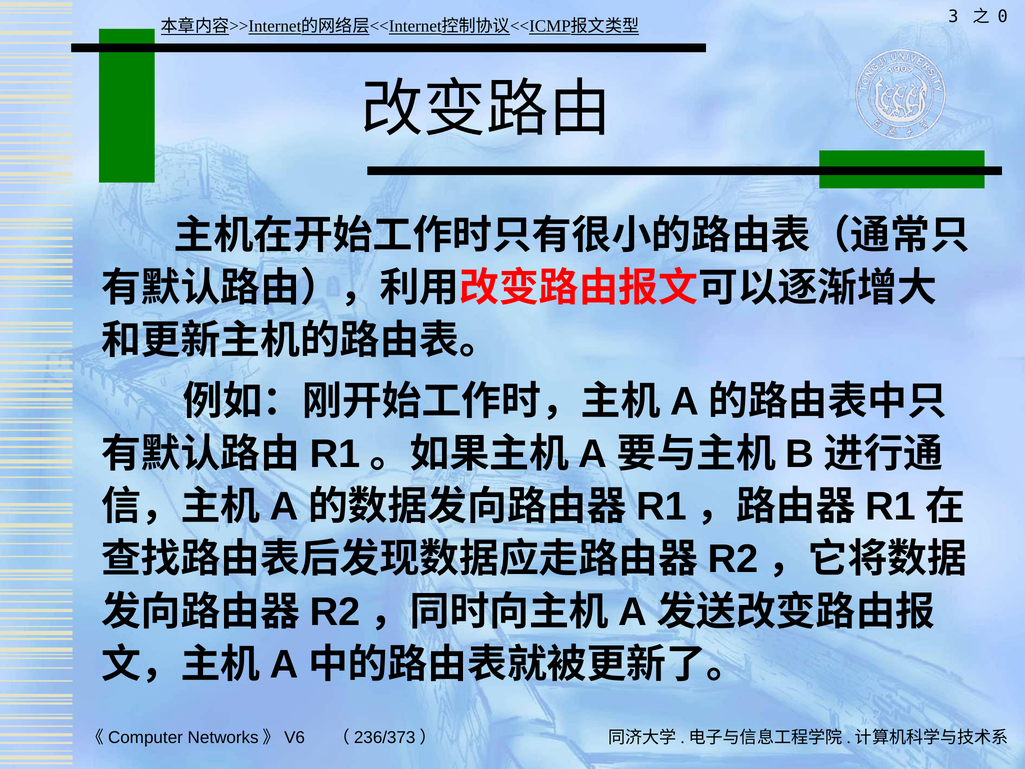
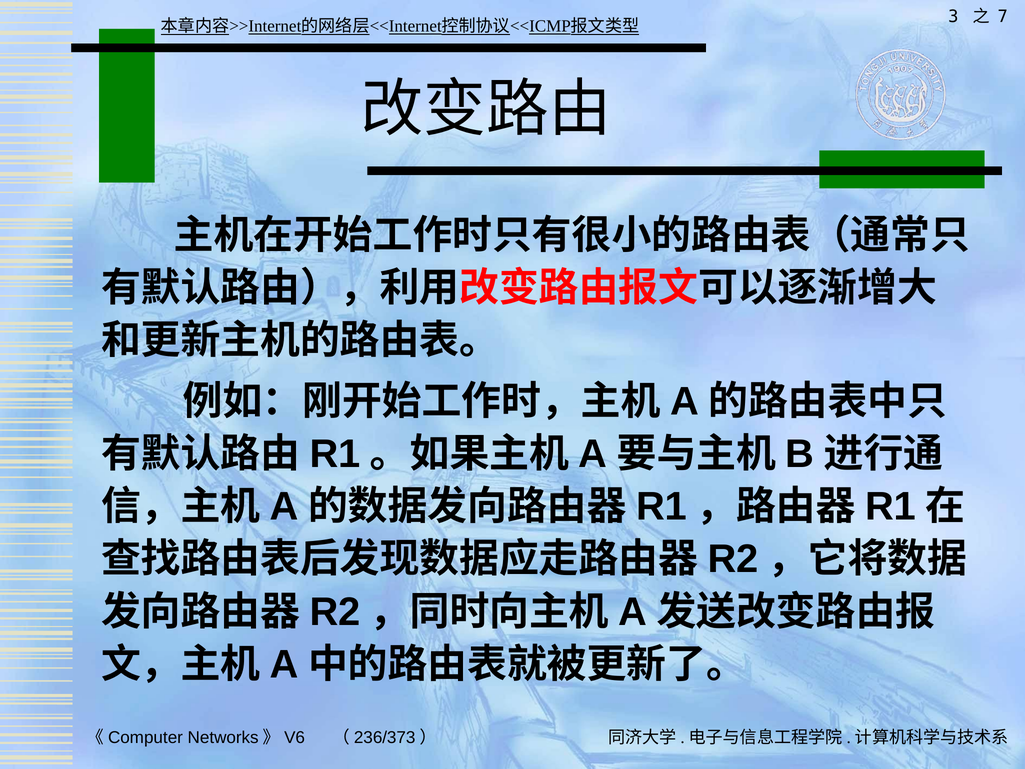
0: 0 -> 7 (1003, 17)
